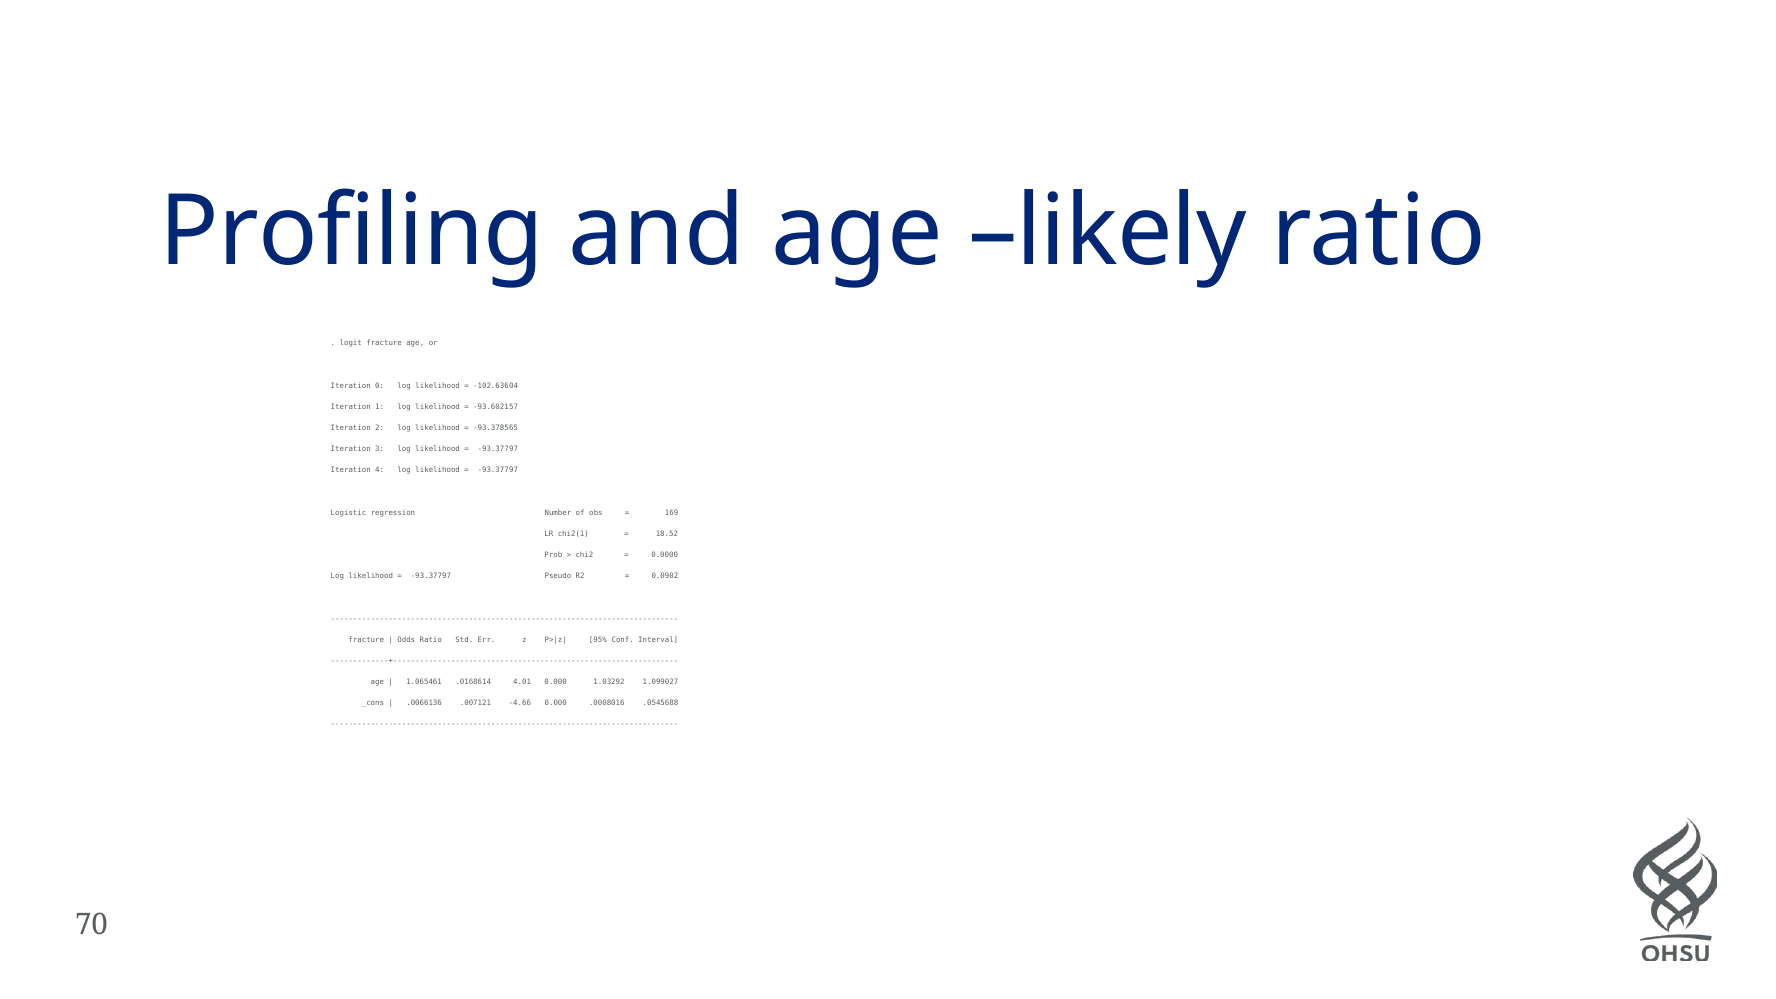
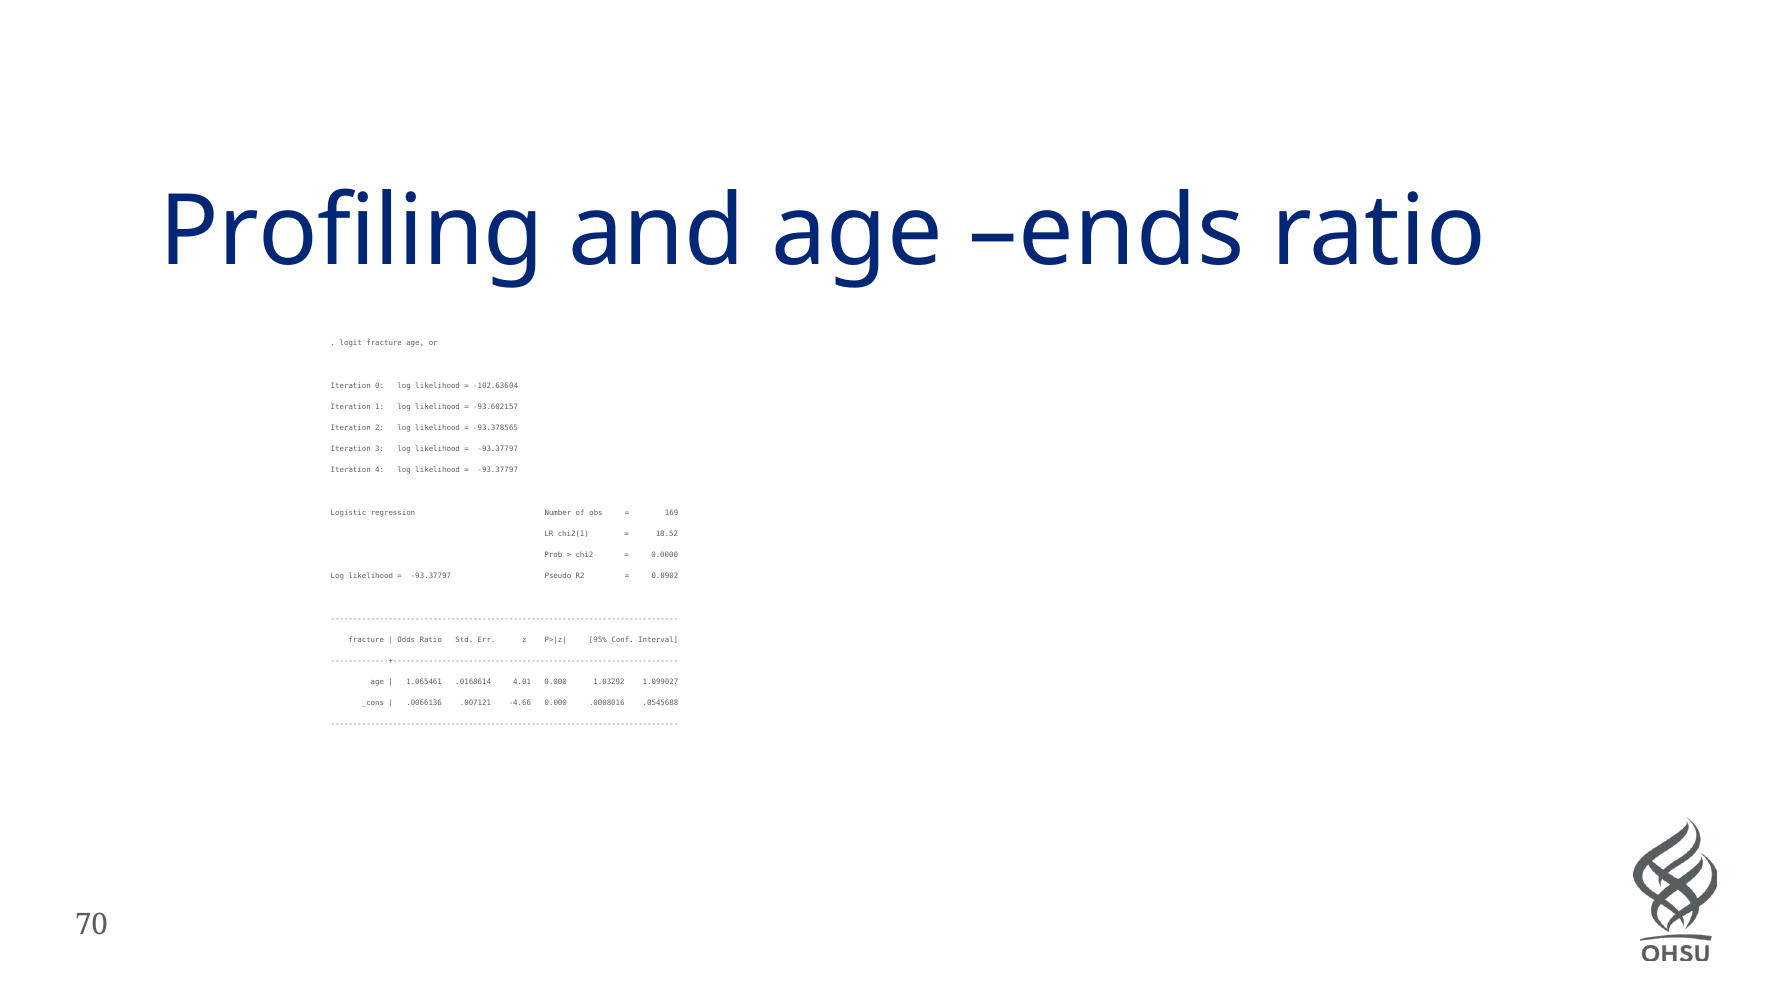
likely: likely -> ends (1107, 232)
